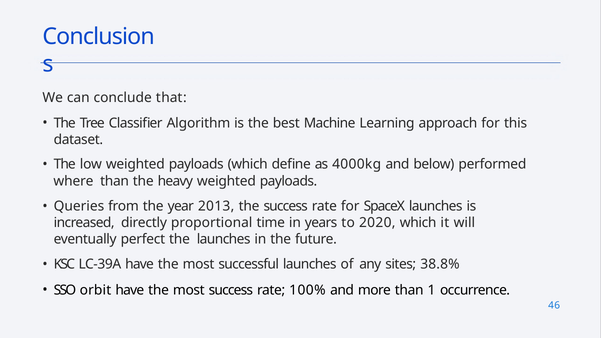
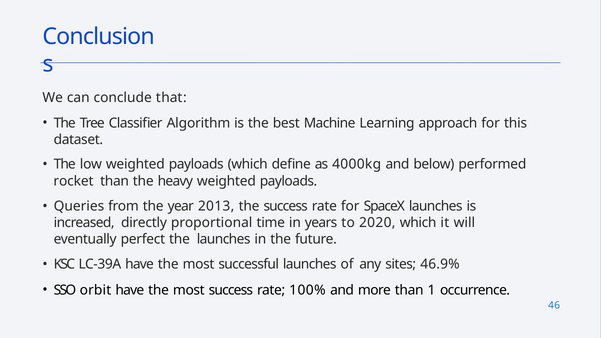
where: where -> rocket (73, 181)
38.8%: 38.8% -> 46.9% (440, 264)
